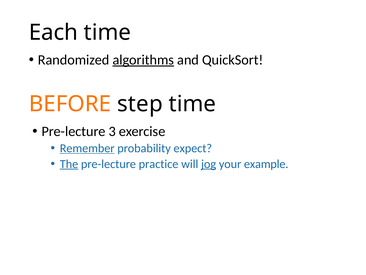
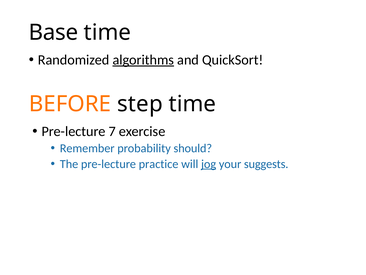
Each: Each -> Base (53, 32)
3: 3 -> 7 (112, 131)
Remember underline: present -> none (87, 148)
expect: expect -> should (193, 148)
The underline: present -> none (69, 164)
example: example -> suggests (266, 164)
